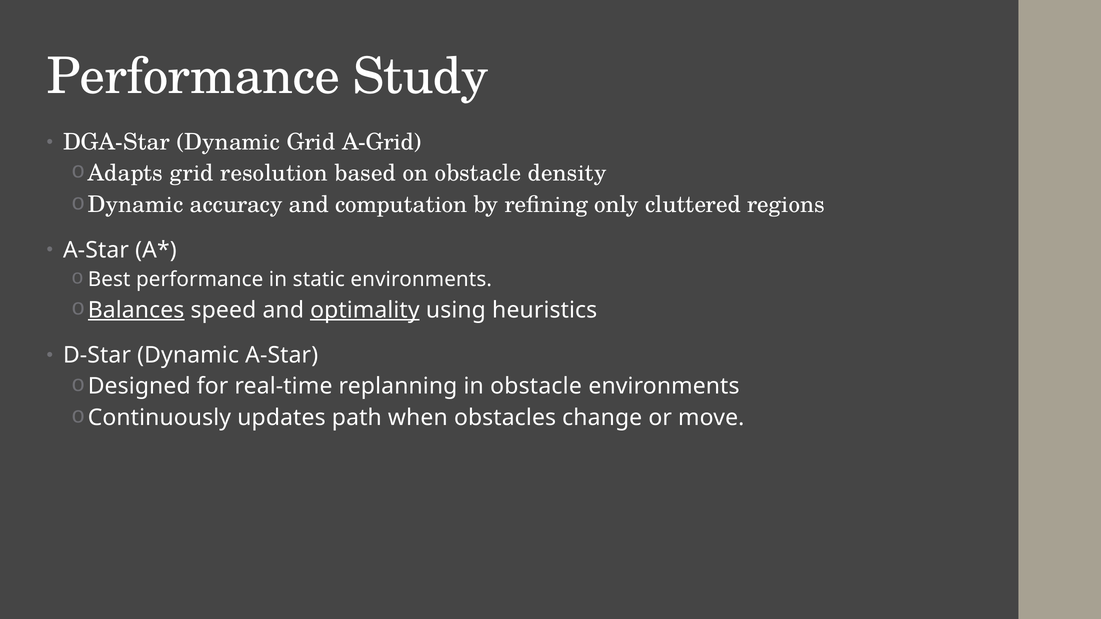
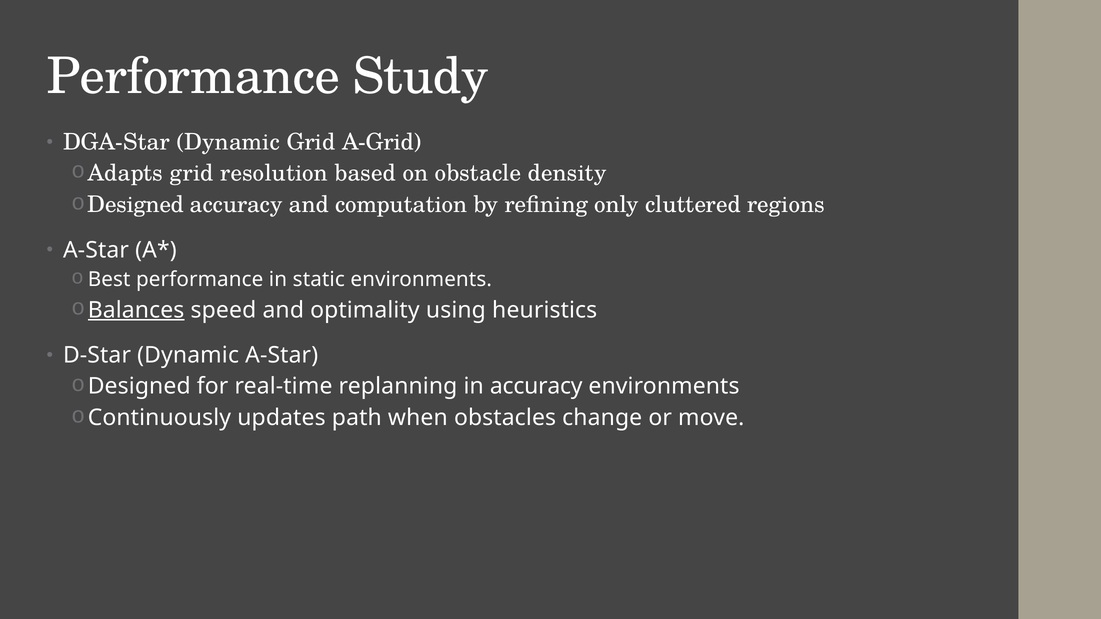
Dynamic: Dynamic -> Designed (136, 205)
optimality underline: present -> none (365, 310)
in obstacle: obstacle -> accuracy (536, 386)
